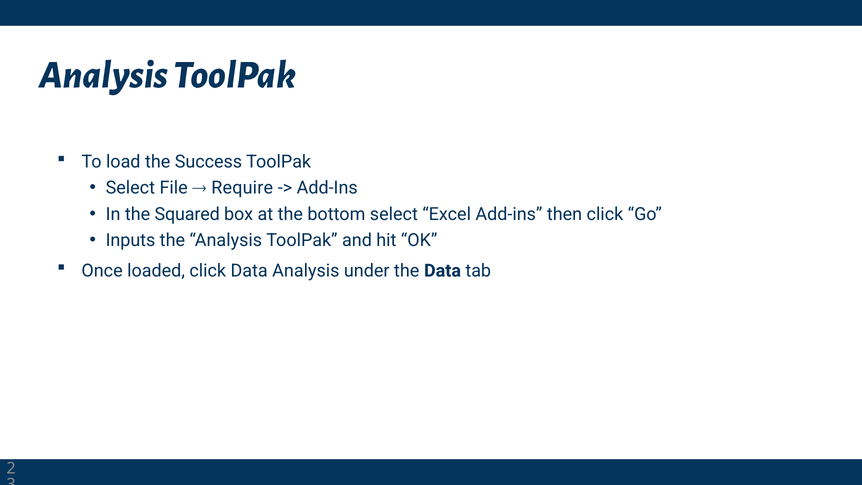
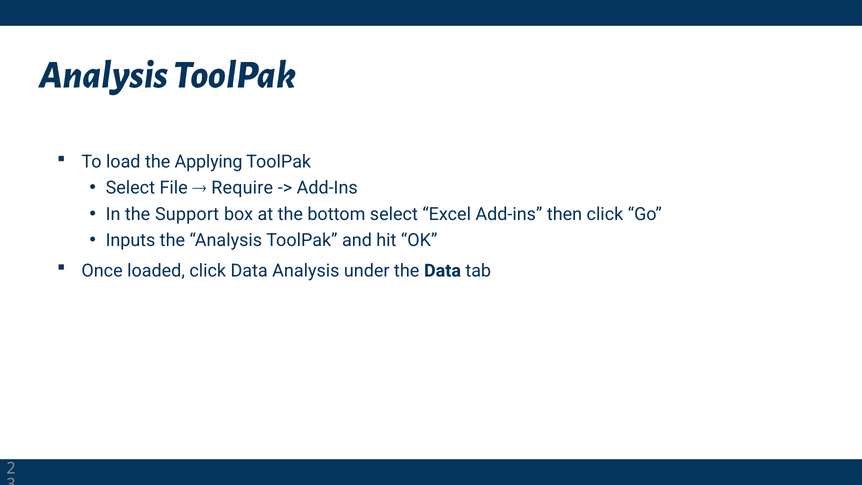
Success: Success -> Applying (209, 162)
Squared: Squared -> Support (187, 214)
